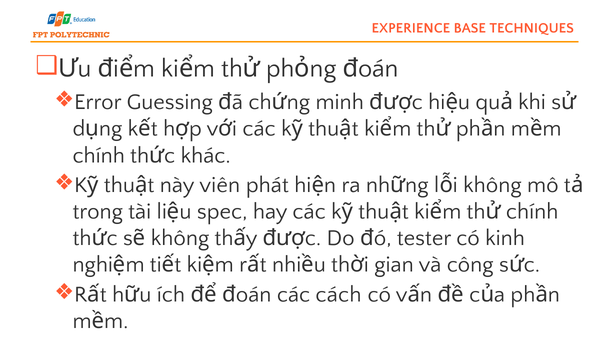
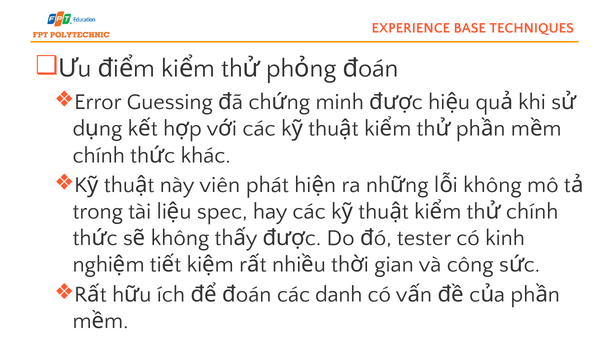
cách: cách -> danh (339, 295)
